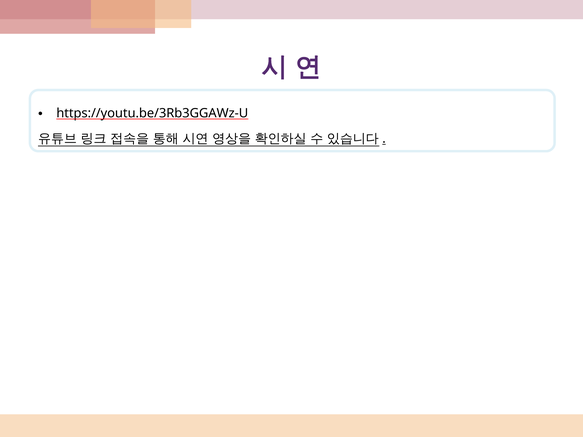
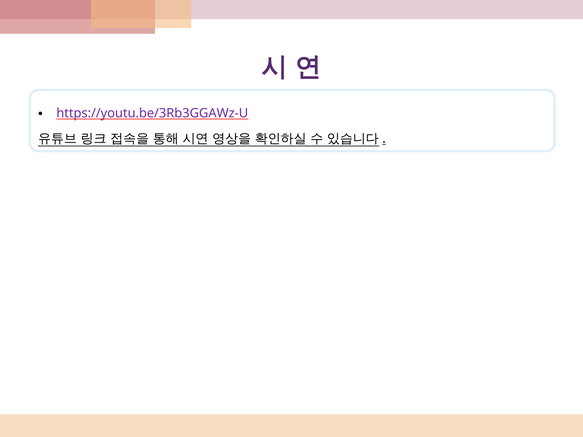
https://youtu.be/3Rb3GGAWz-U colour: black -> purple (152, 113)
